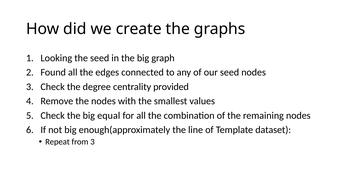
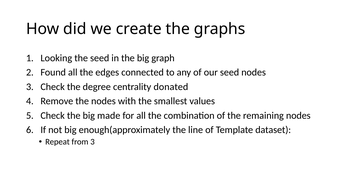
provided: provided -> donated (171, 87)
equal: equal -> made (109, 115)
